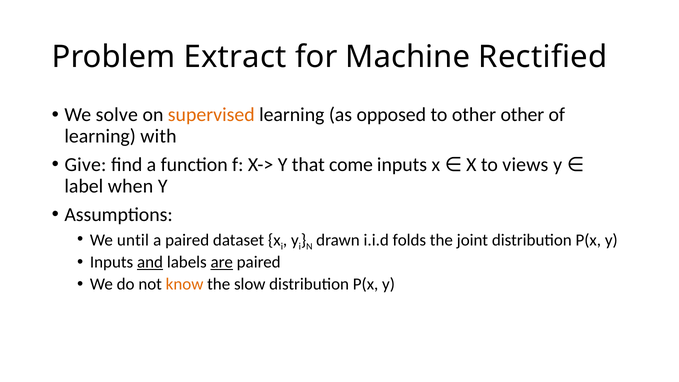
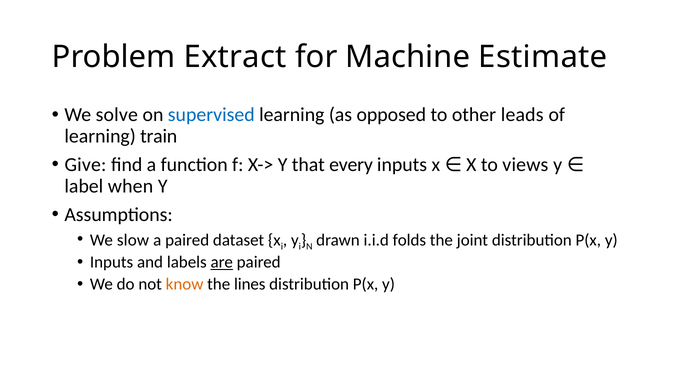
Rectified: Rectified -> Estimate (543, 57)
supervised colour: orange -> blue (211, 115)
other other: other -> leads (522, 115)
with: with -> train (159, 136)
come: come -> every (351, 165)
until: until -> slow (133, 240)
and underline: present -> none (150, 262)
slow: slow -> lines (250, 284)
